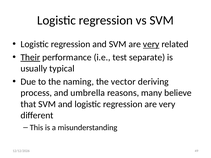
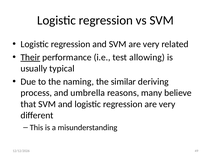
very underline: present -> none (151, 44)
separate: separate -> allowing (147, 57)
vector: vector -> similar (123, 82)
